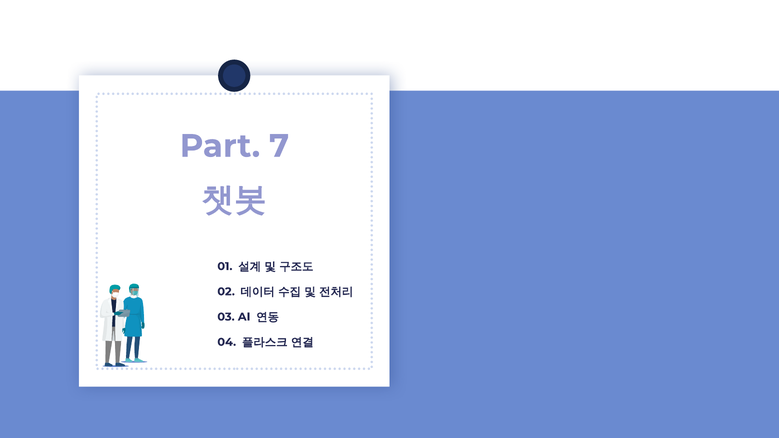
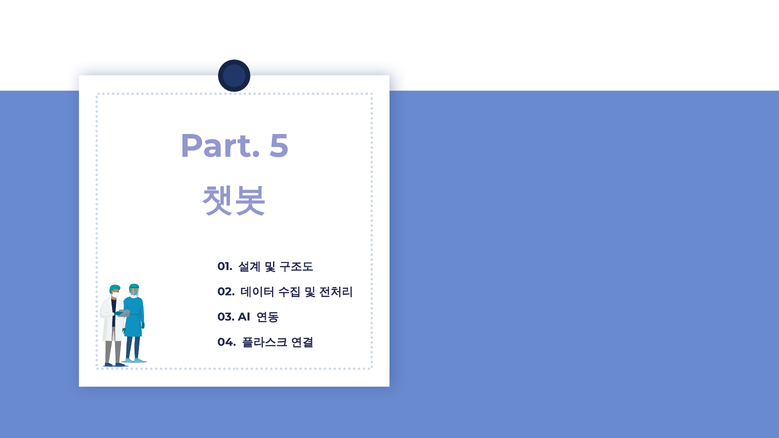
7: 7 -> 5 (279, 146)
